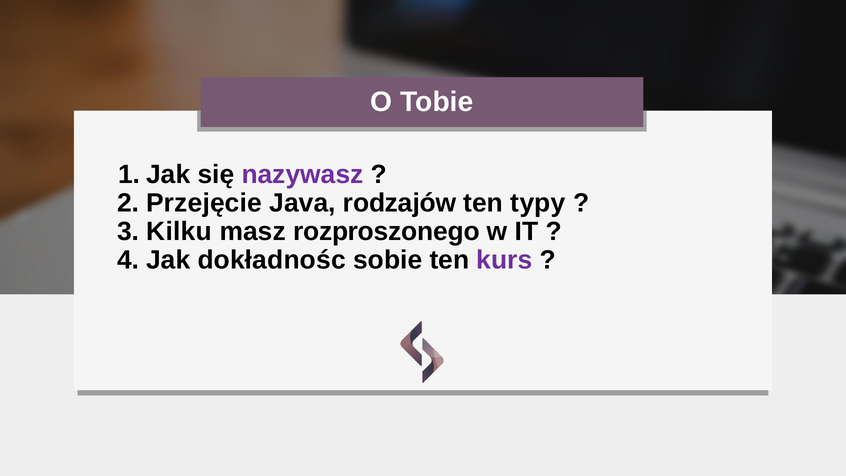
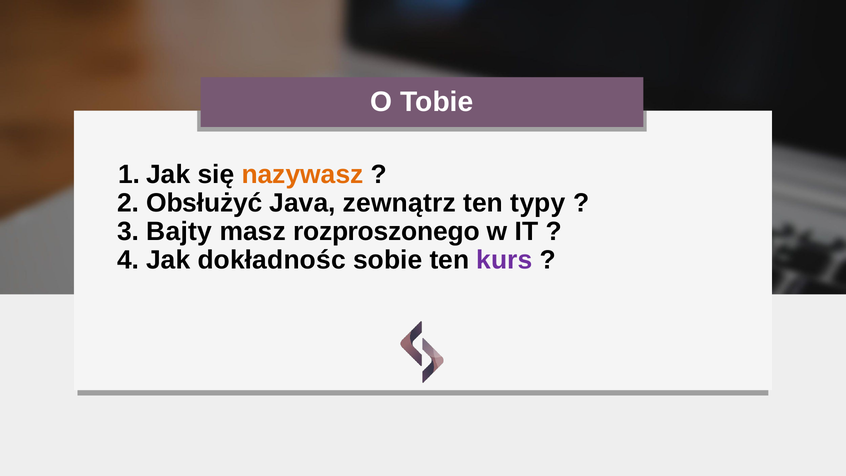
nazywasz colour: purple -> orange (303, 174)
Przejęcie: Przejęcie -> Obsłużyć (204, 203)
rodzajów: rodzajów -> zewnątrz (399, 203)
Kilku: Kilku -> Bajty (179, 231)
